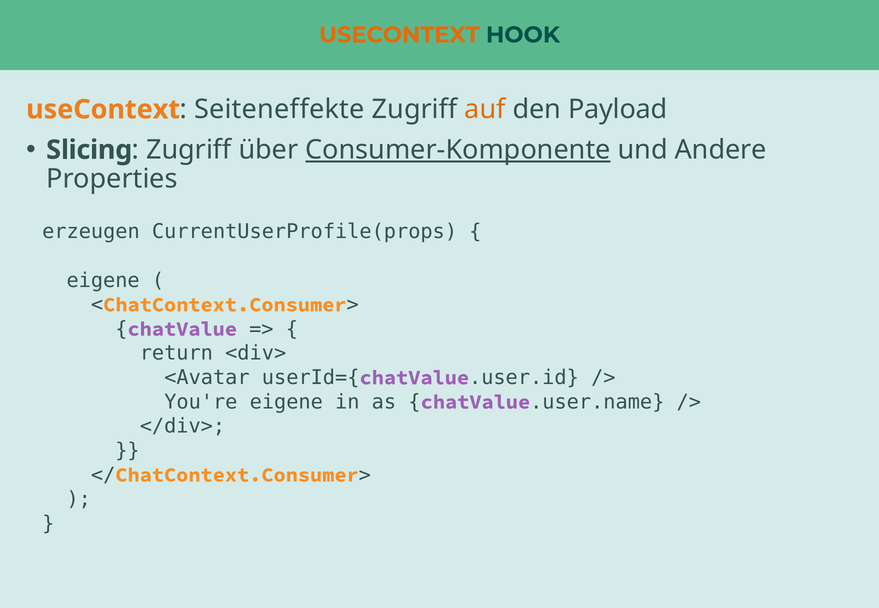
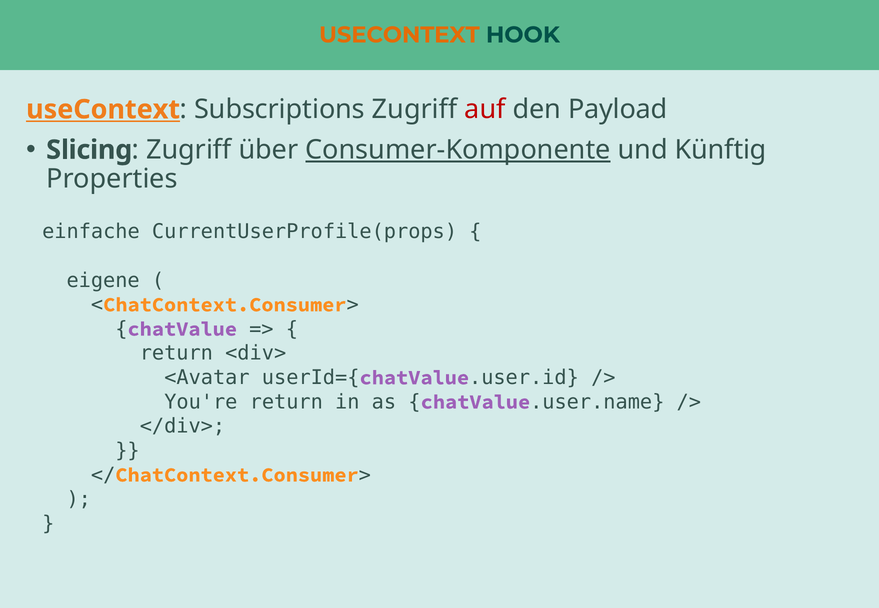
useContext underline: none -> present (103, 110)
Seiteneffekte: Seiteneffekte -> Subscriptions (280, 110)
auf colour: orange -> red (485, 110)
Andere: Andere -> Künftig (721, 150)
erzeugen: erzeugen -> einfache (91, 232)
You're eigene: eigene -> return (286, 402)
